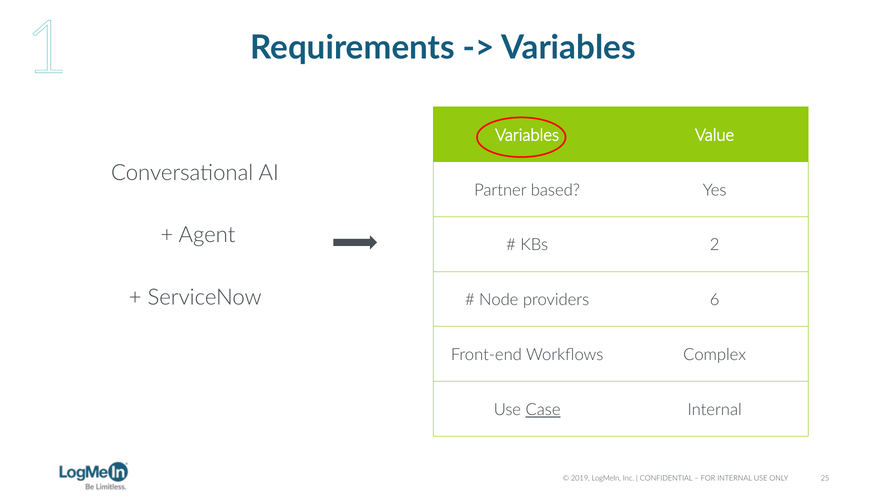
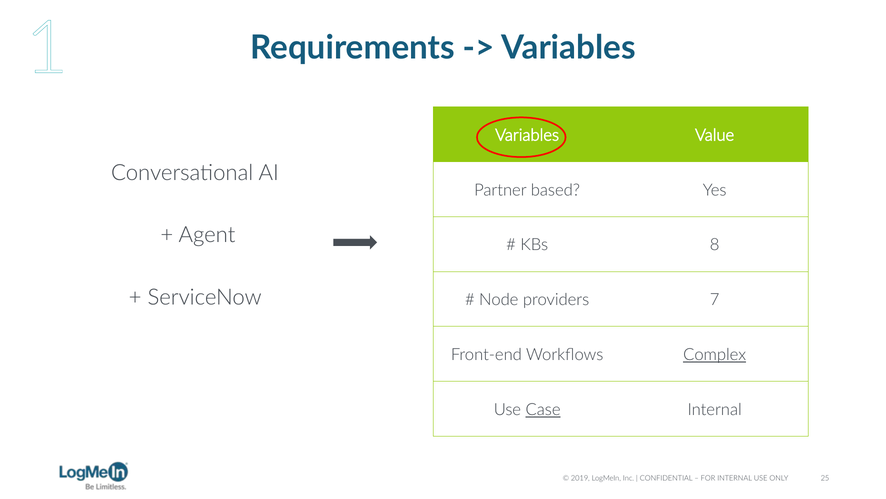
2: 2 -> 8 (715, 245)
6: 6 -> 7 (715, 300)
Complex underline: none -> present (715, 354)
